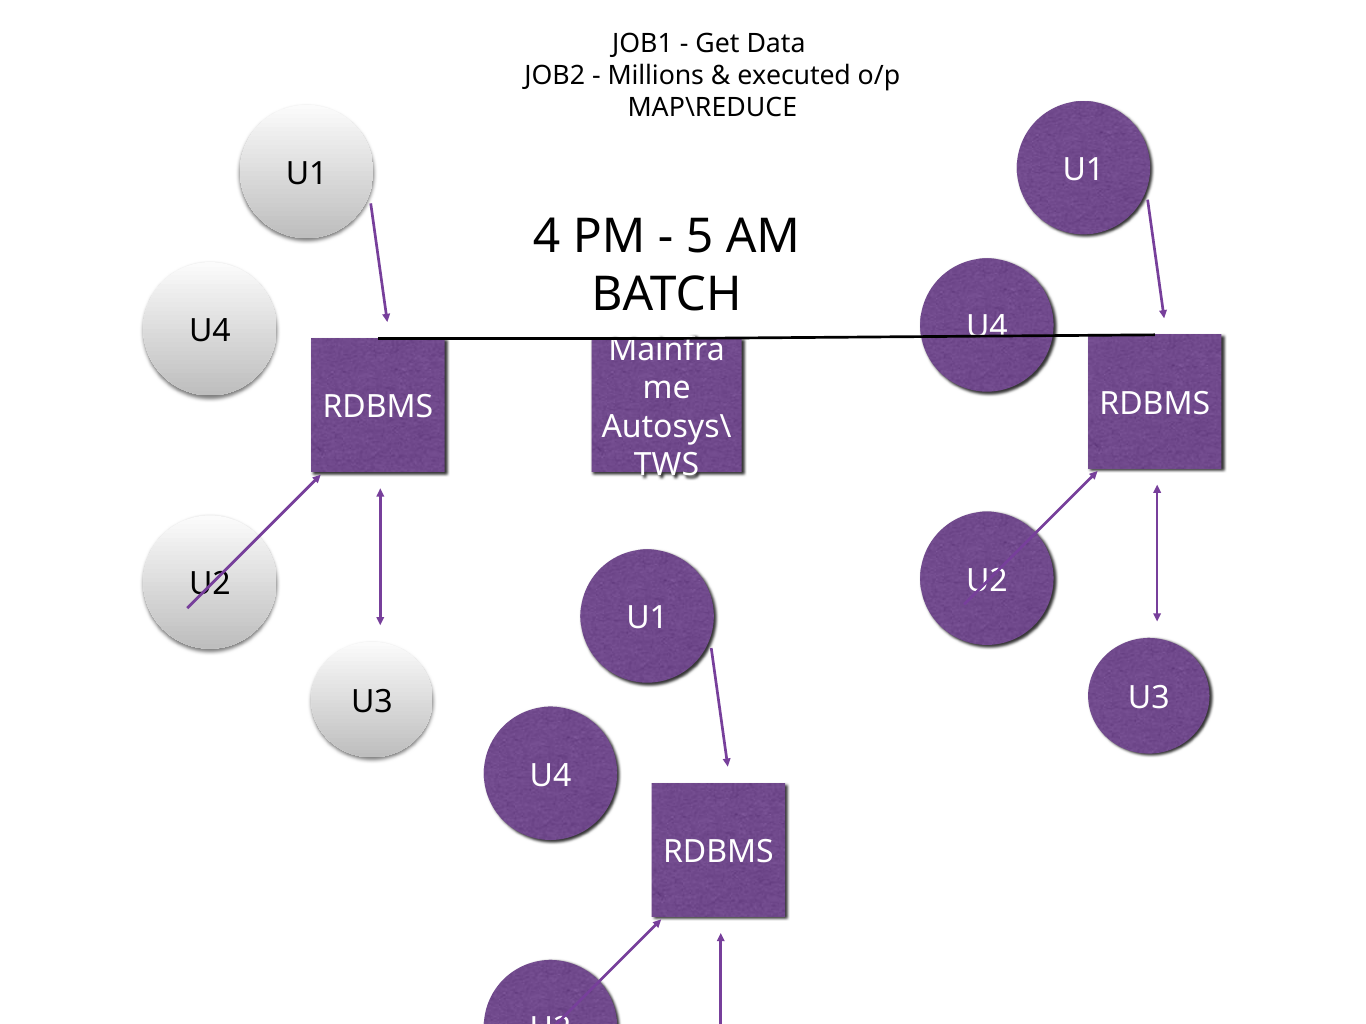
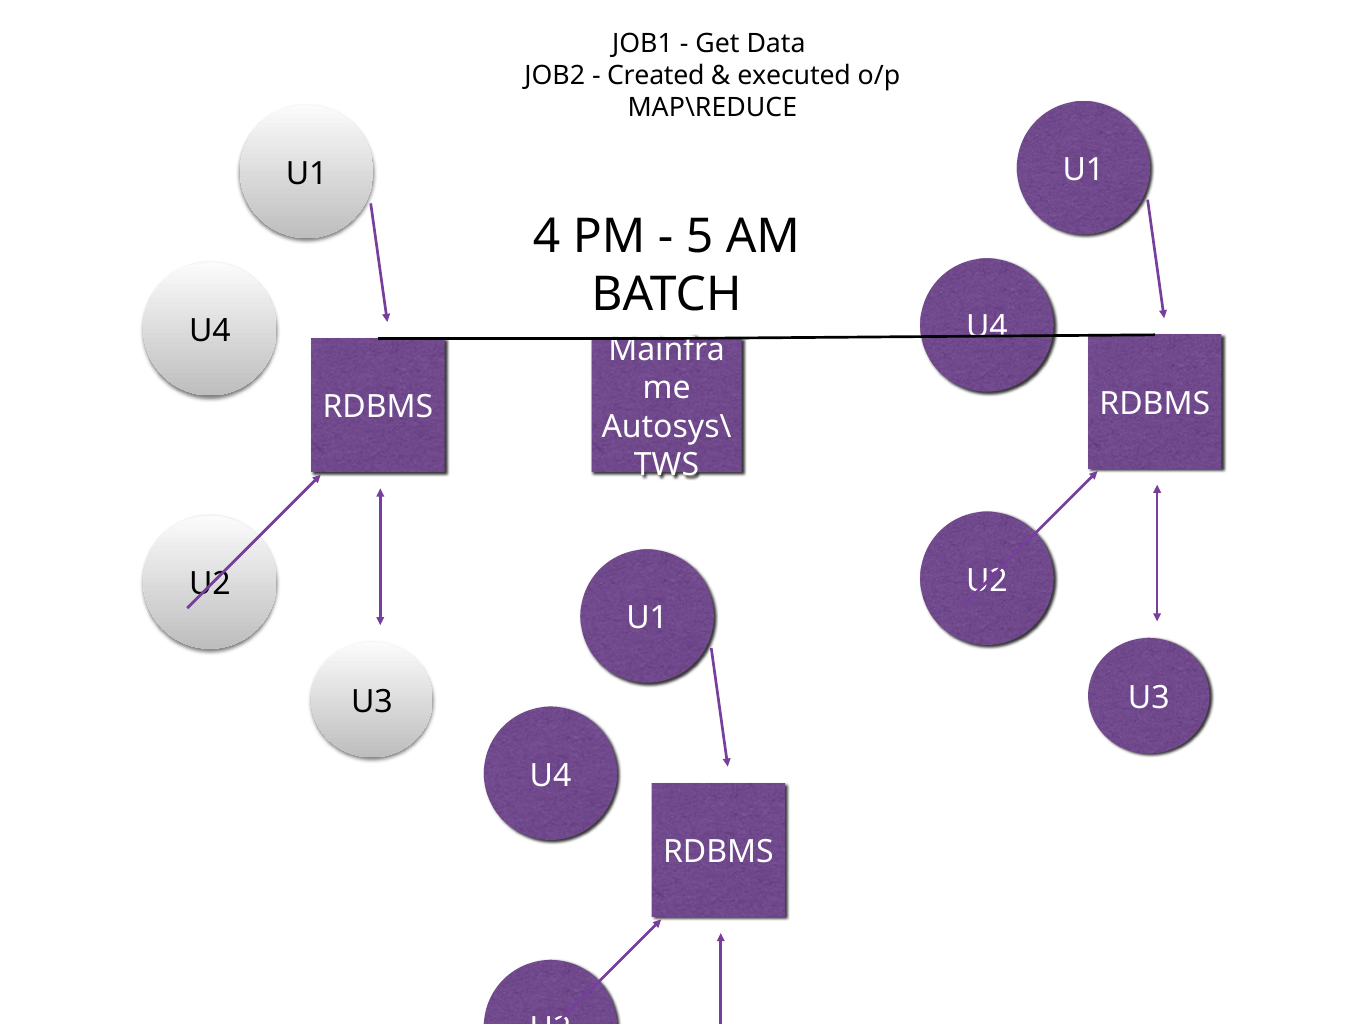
Millions: Millions -> Created (656, 76)
